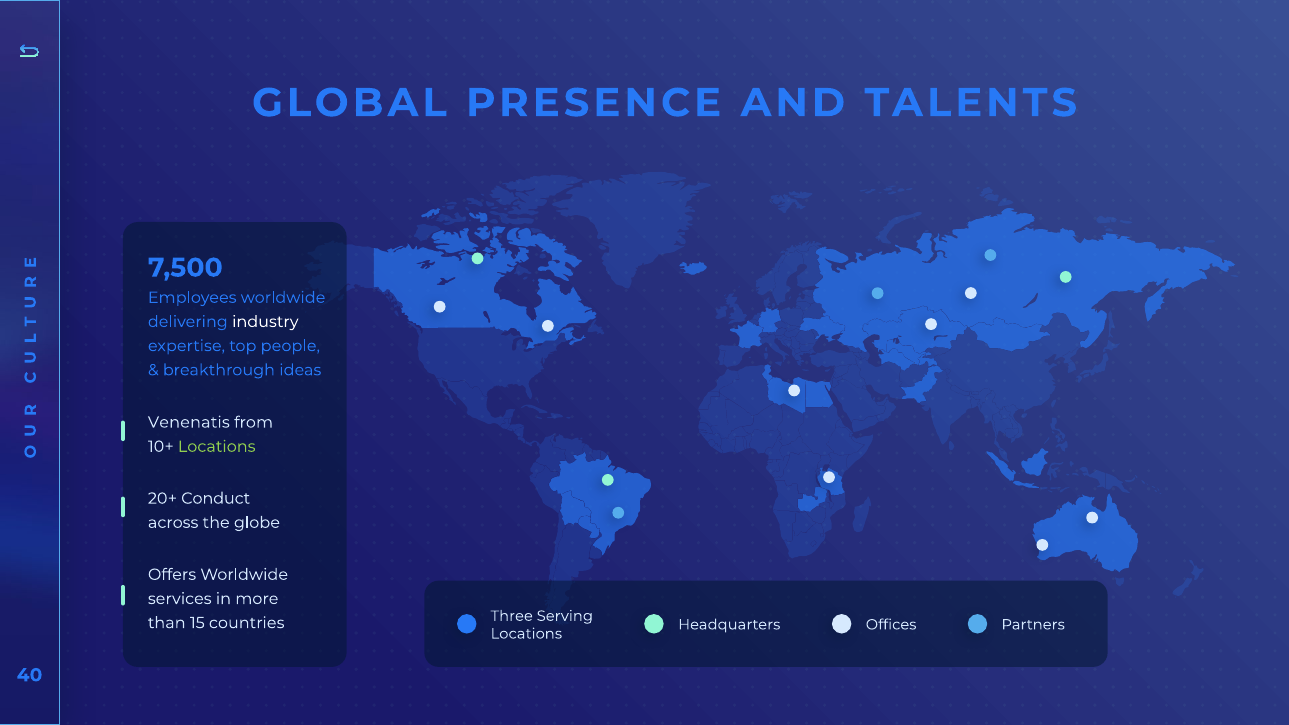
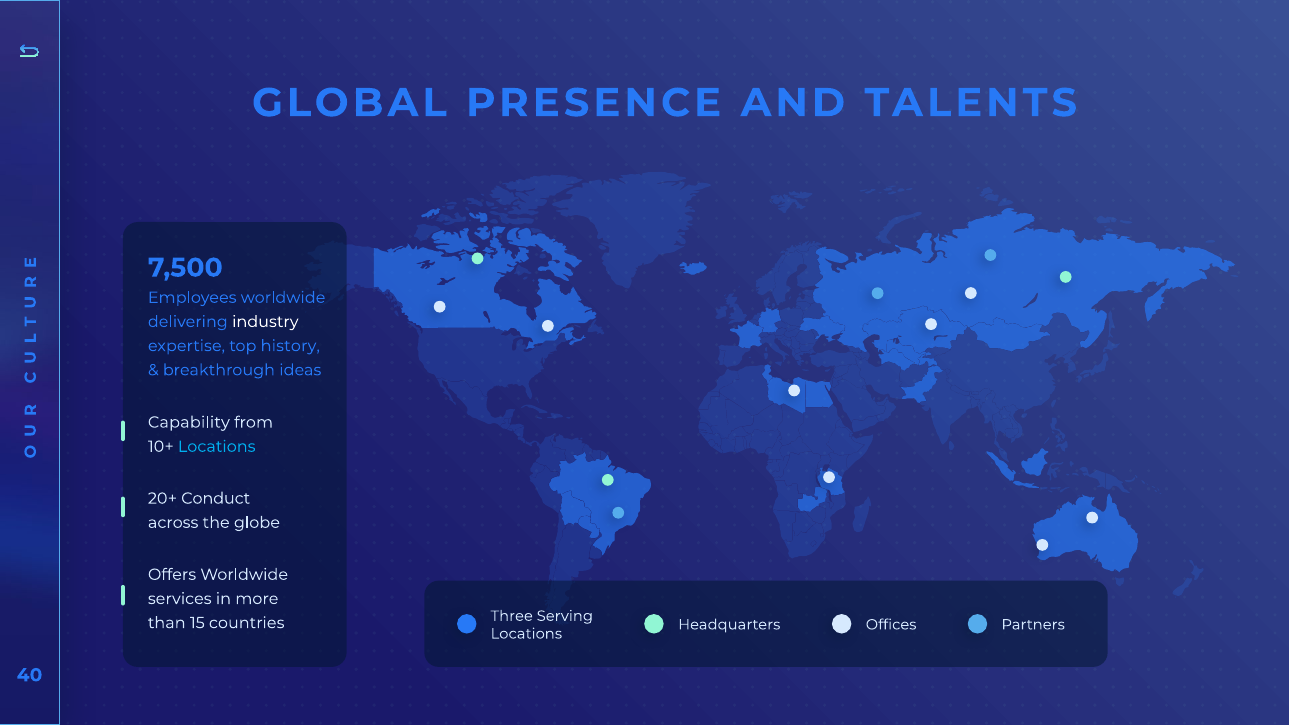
people: people -> history (290, 346)
Venenatis: Venenatis -> Capability (189, 422)
Locations colour: light green -> light blue (217, 447)
